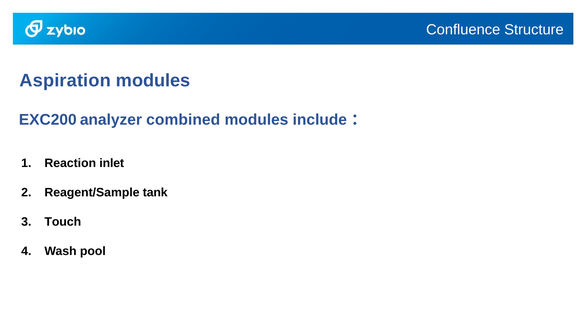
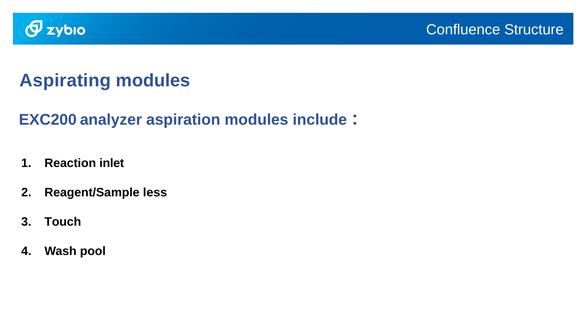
Aspiration: Aspiration -> Aspirating (65, 81)
combined: combined -> aspiration (183, 120)
tank: tank -> less (155, 193)
